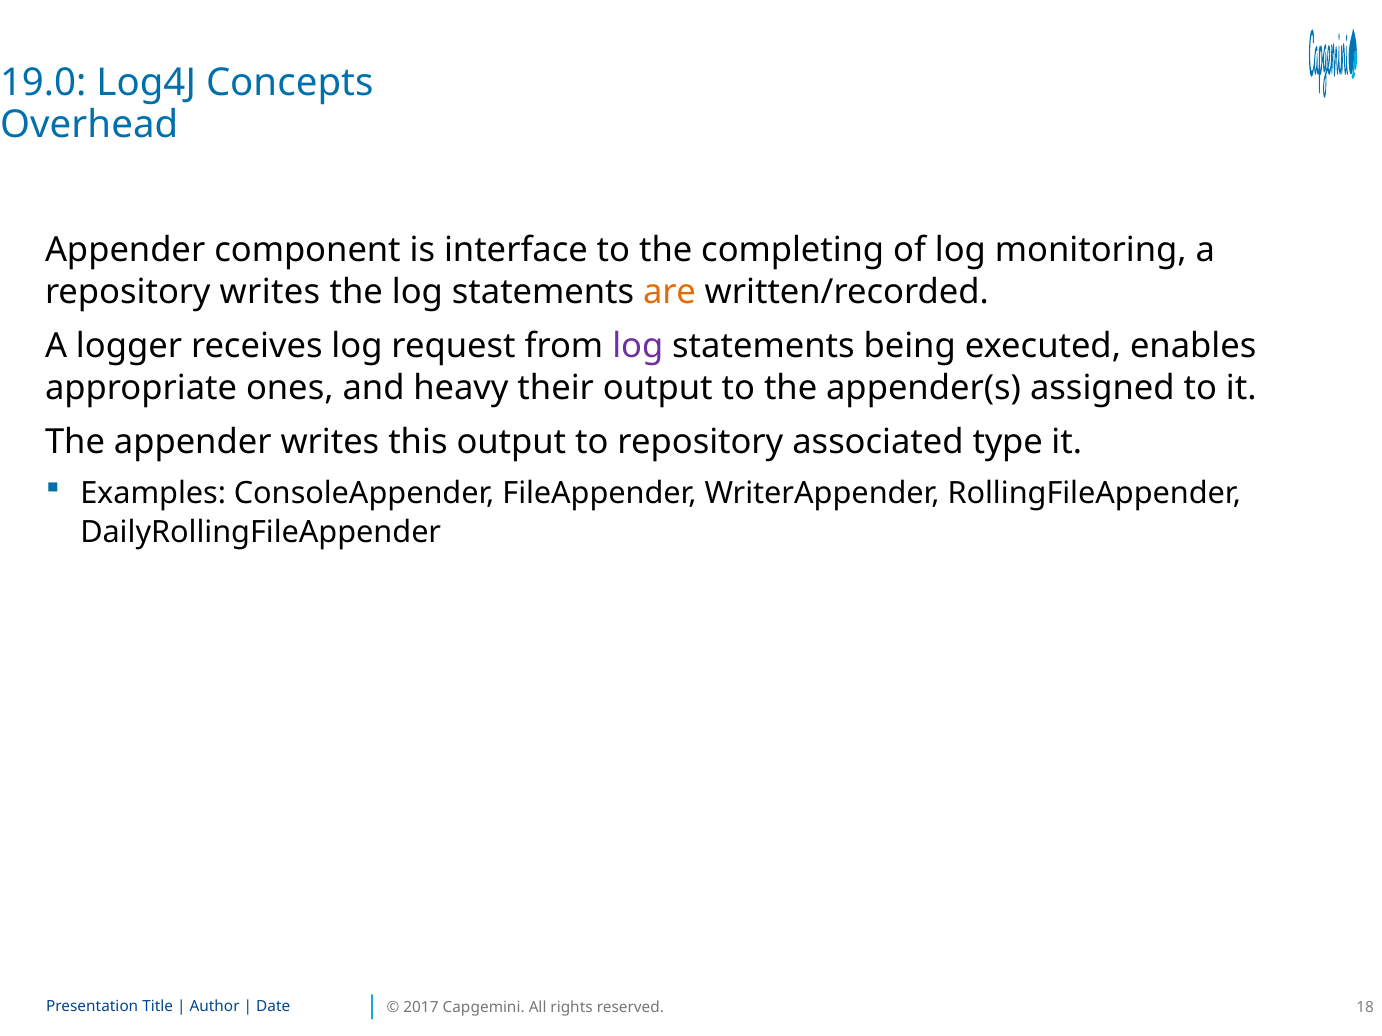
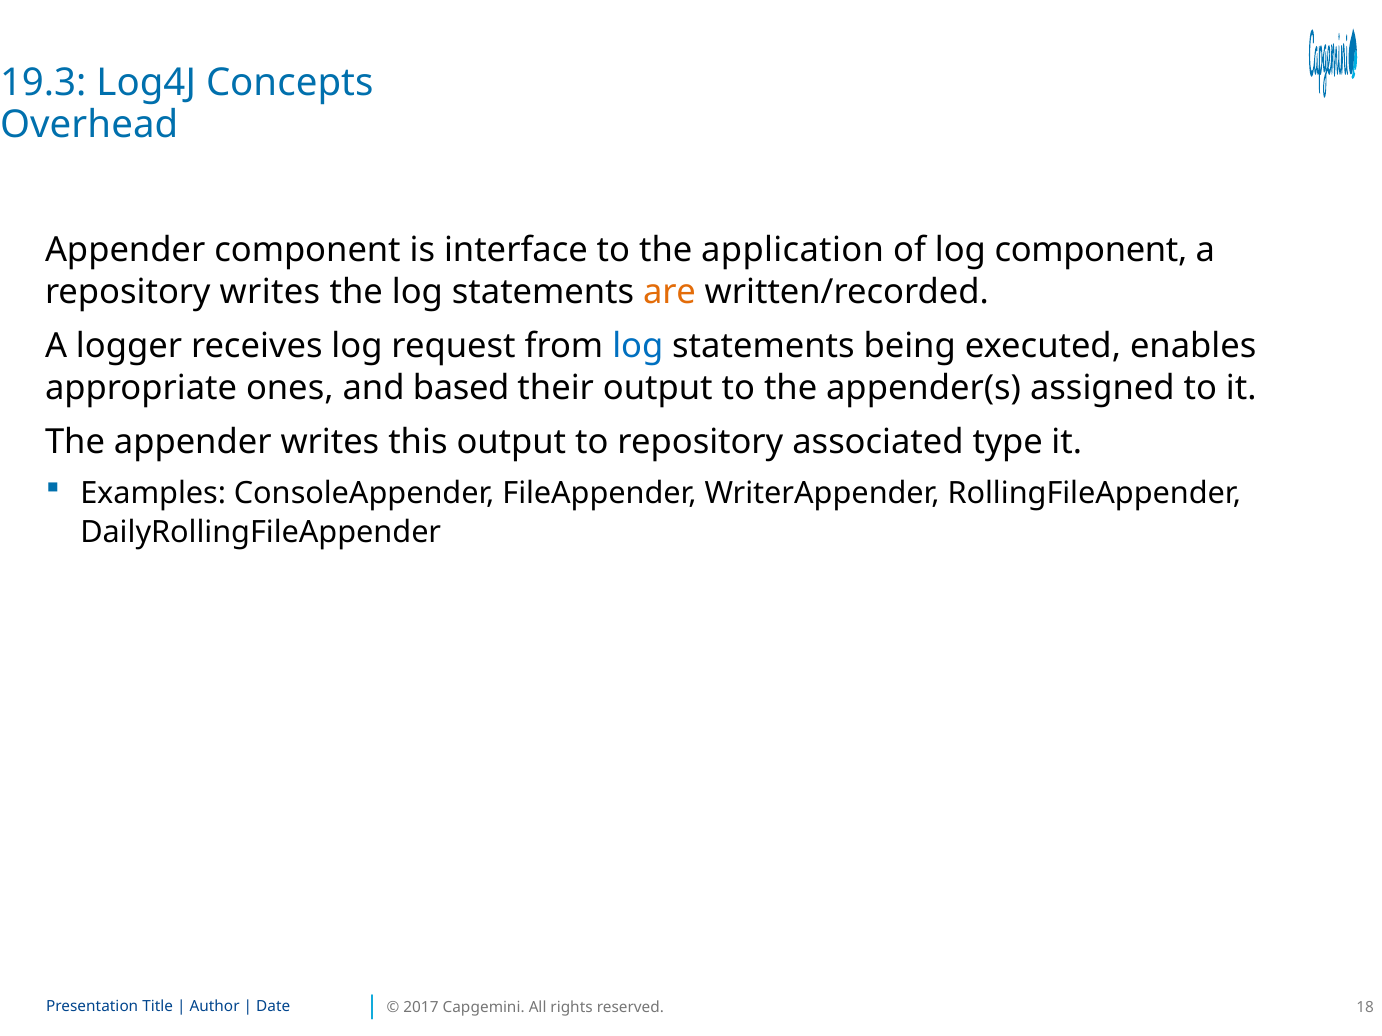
19.0: 19.0 -> 19.3 (43, 83)
completing: completing -> application (793, 250)
log monitoring: monitoring -> component (1091, 250)
log colour: purple -> blue (638, 346)
heavy: heavy -> based (461, 388)
